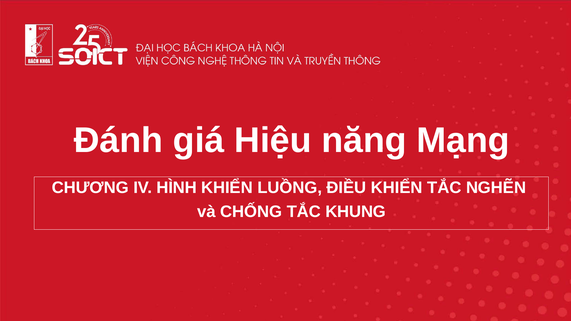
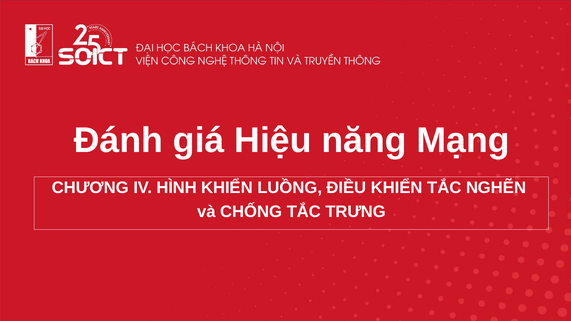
KHUNG: KHUNG -> TRƯNG (356, 212)
